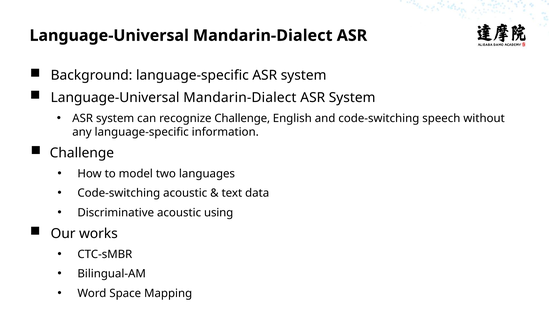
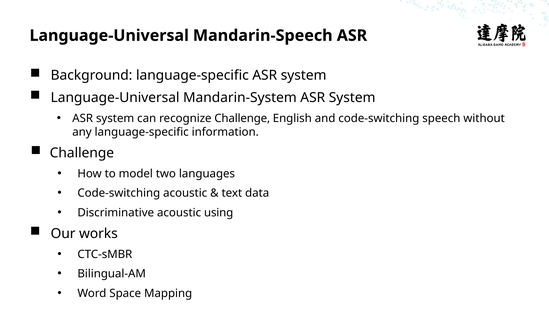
Mandarin-Dialect: Mandarin-Dialect -> Mandarin-Speech (263, 36)
Mandarin-Dialect: Mandarin-Dialect -> Mandarin-System (240, 98)
